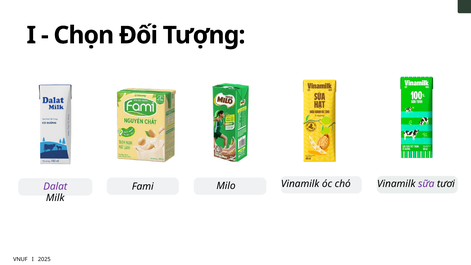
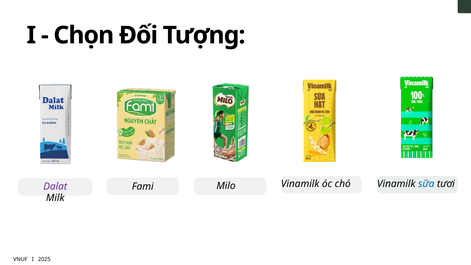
sữa colour: purple -> blue (426, 184)
